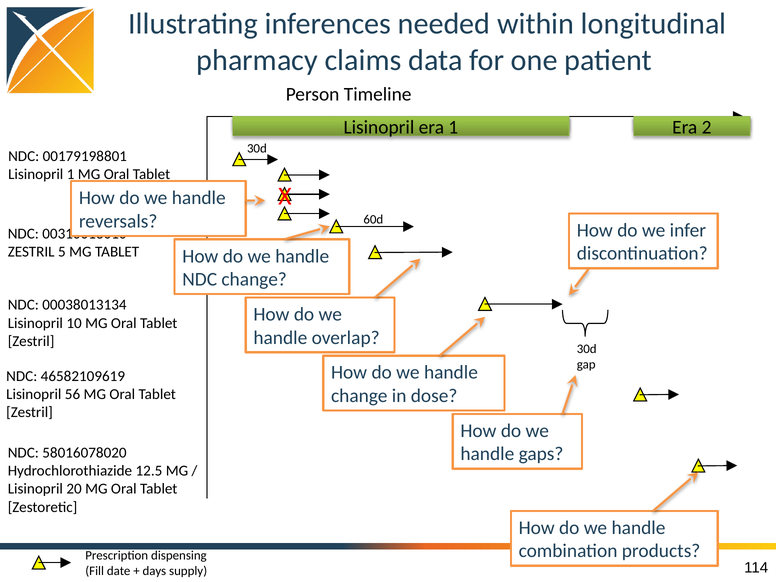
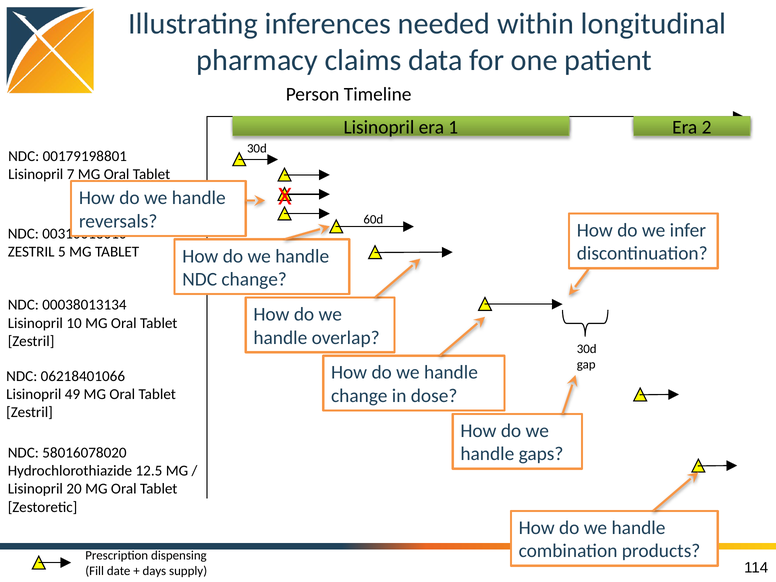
Lisinopril 1: 1 -> 7 (71, 174)
46582109619: 46582109619 -> 06218401066 (83, 376)
56: 56 -> 49 (73, 394)
